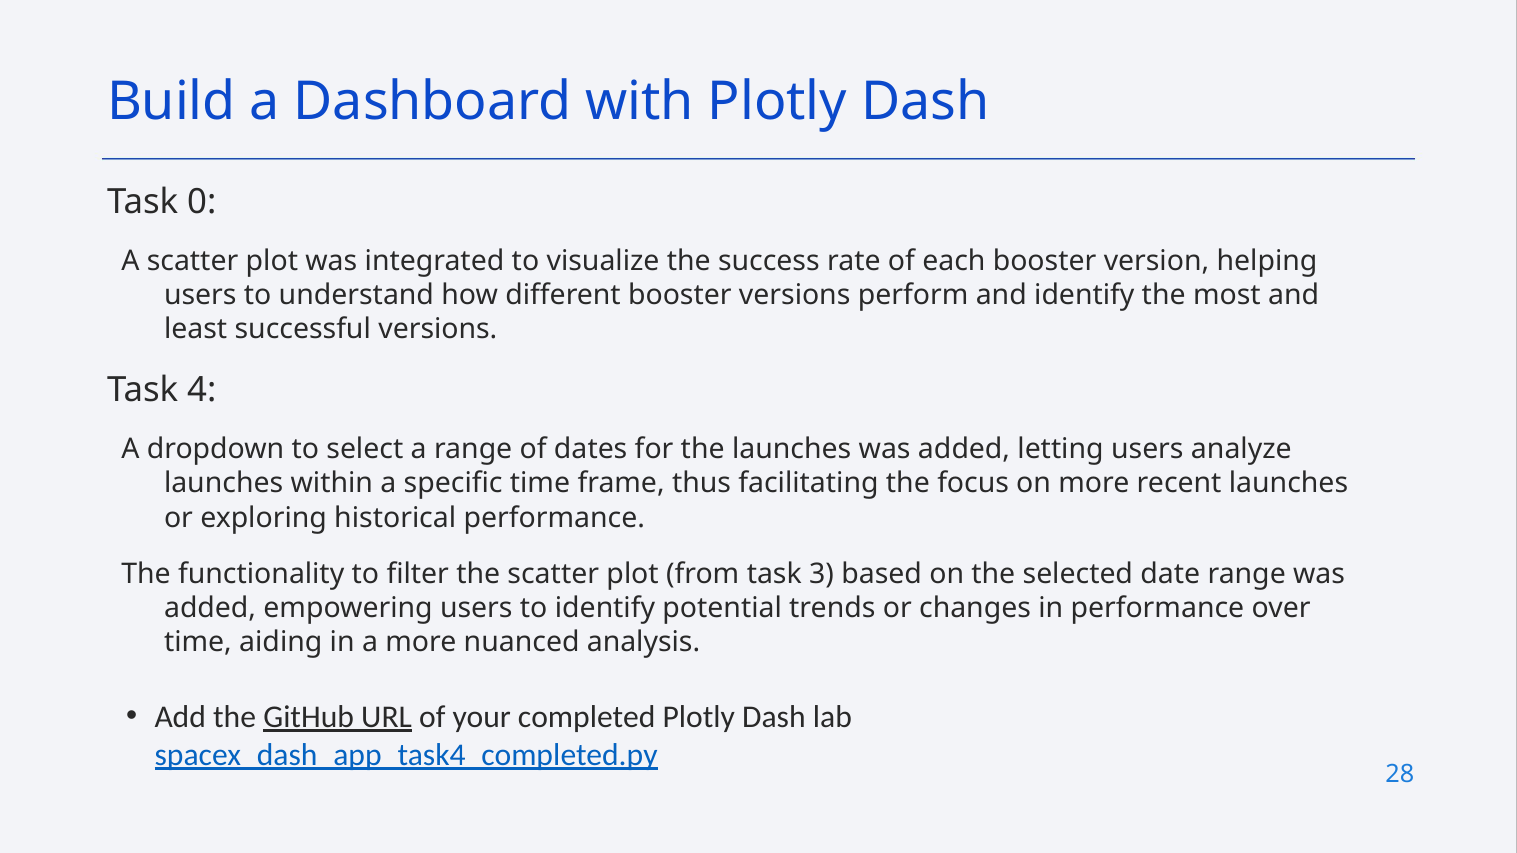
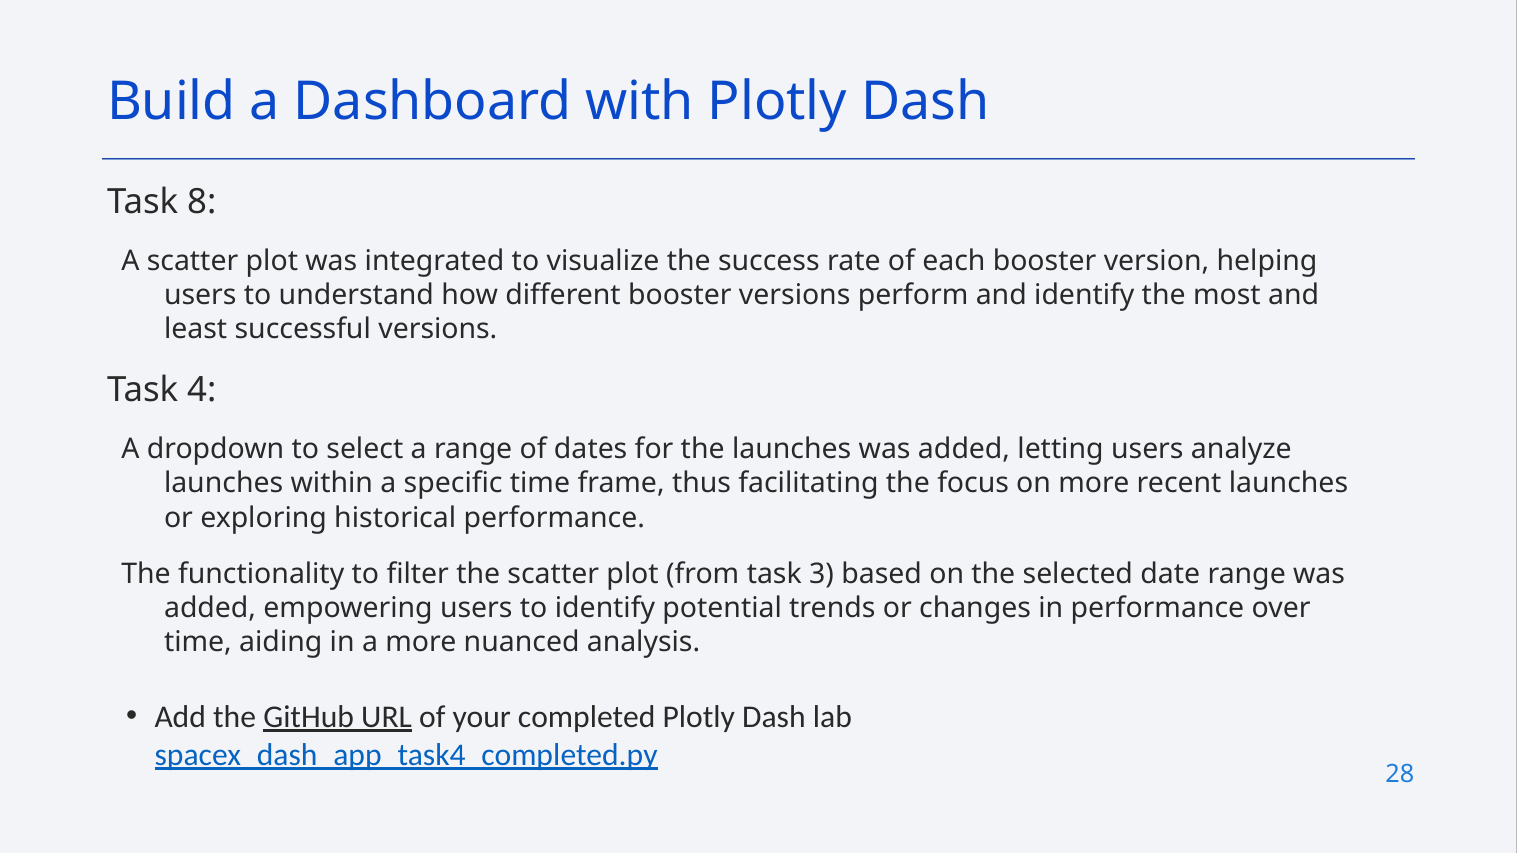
0: 0 -> 8 (202, 202)
